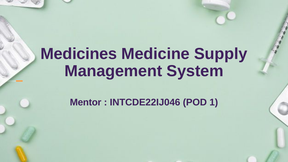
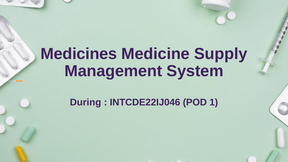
Mentor: Mentor -> During (86, 102)
